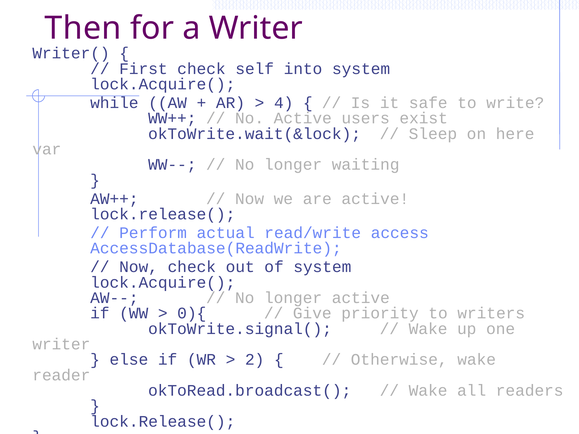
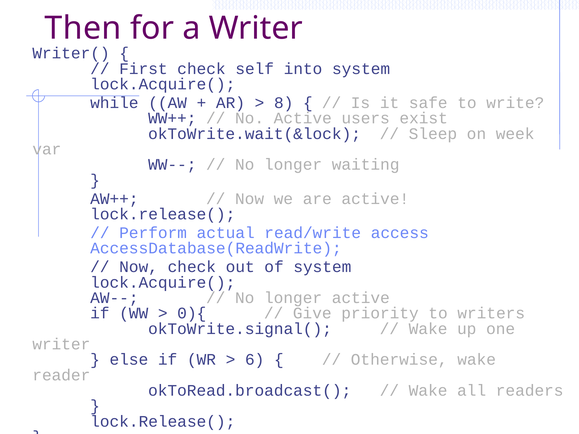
4: 4 -> 8 (284, 103)
here: here -> week (515, 134)
2: 2 -> 6 (255, 360)
